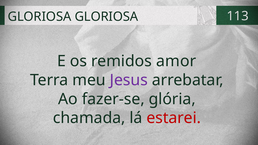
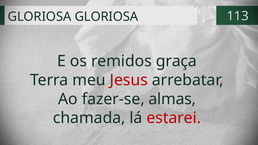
amor: amor -> graça (176, 61)
Jesus colour: purple -> red (129, 80)
glória: glória -> almas (172, 99)
